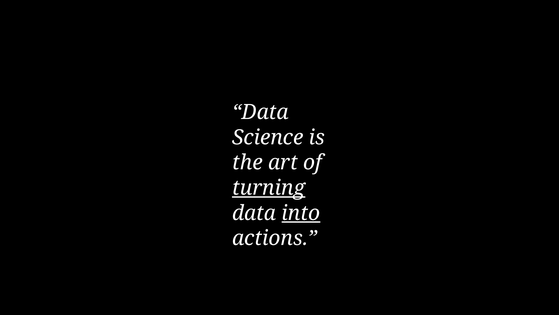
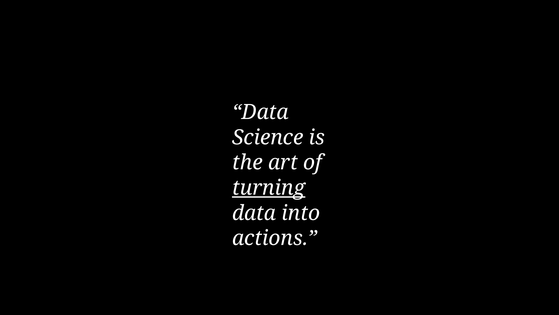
into underline: present -> none (301, 213)
